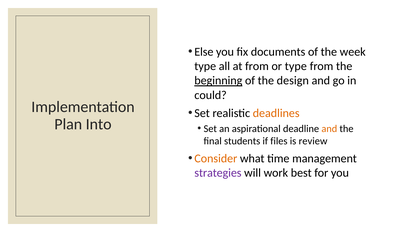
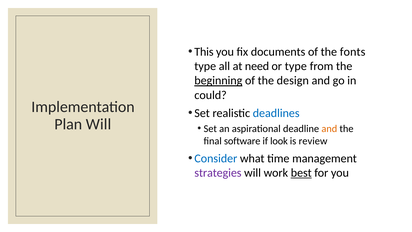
Else: Else -> This (204, 52)
week: week -> fonts (353, 52)
at from: from -> need (257, 66)
deadlines colour: orange -> blue (276, 113)
Plan Into: Into -> Will (99, 124)
students: students -> software (242, 141)
files: files -> look (279, 141)
Consider colour: orange -> blue (216, 158)
best underline: none -> present (301, 173)
